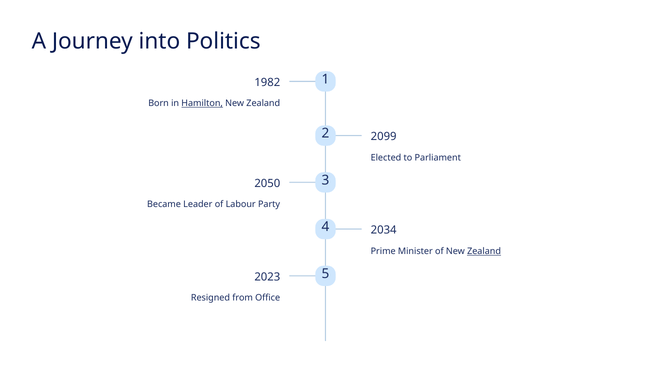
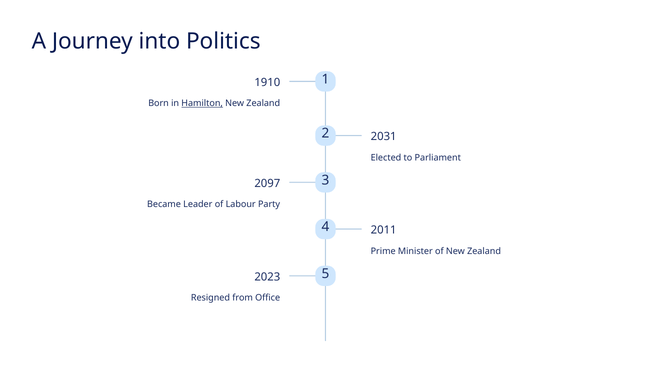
1982: 1982 -> 1910 (267, 82)
2099: 2099 -> 2031 (384, 137)
2050: 2050 -> 2097 (267, 184)
2034: 2034 -> 2011 (384, 230)
Zealand underline: present -> none (484, 251)
